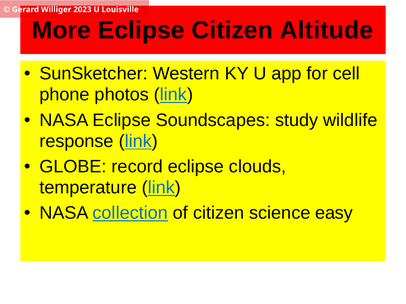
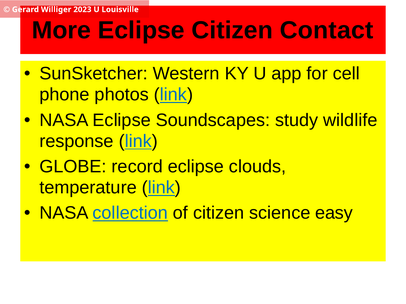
Altitude: Altitude -> Contact (327, 30)
